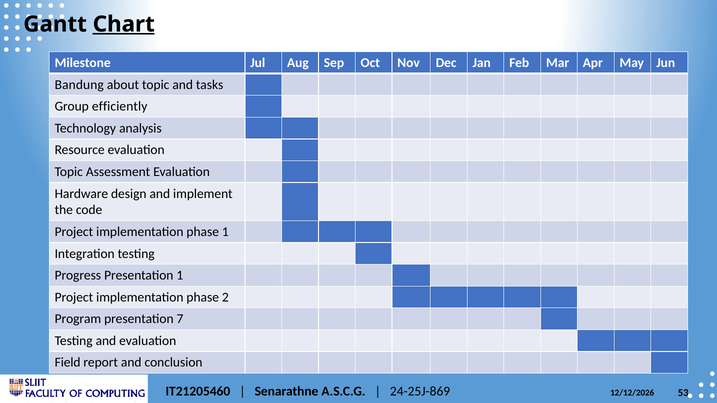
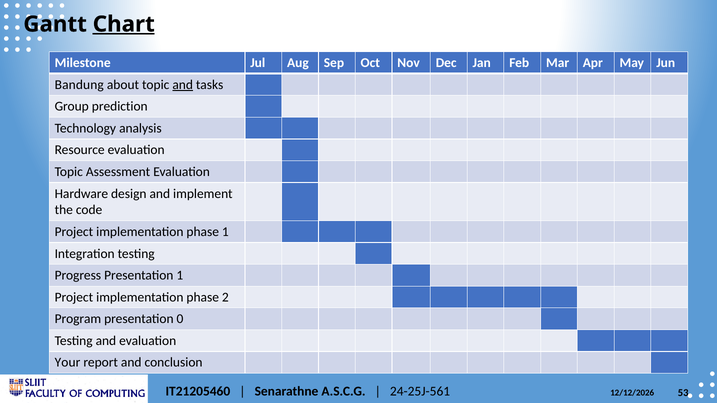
and underline: none -> present (183, 85)
efficiently: efficiently -> prediction (120, 107)
7: 7 -> 0 (180, 319)
Field: Field -> Your (68, 363)
24-25J-869: 24-25J-869 -> 24-25J-561 (420, 392)
